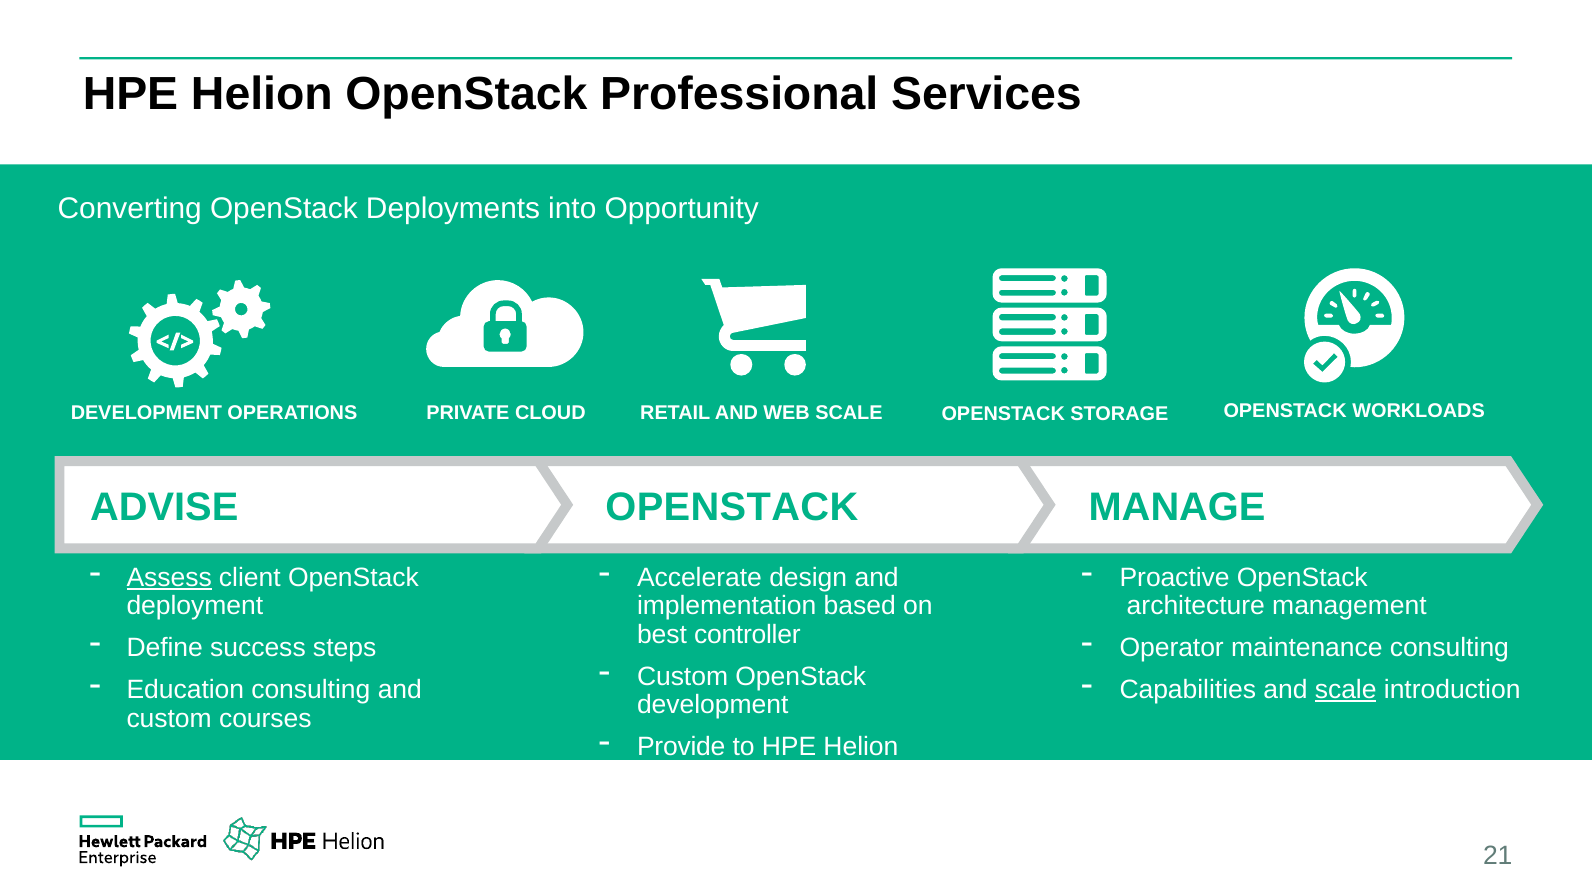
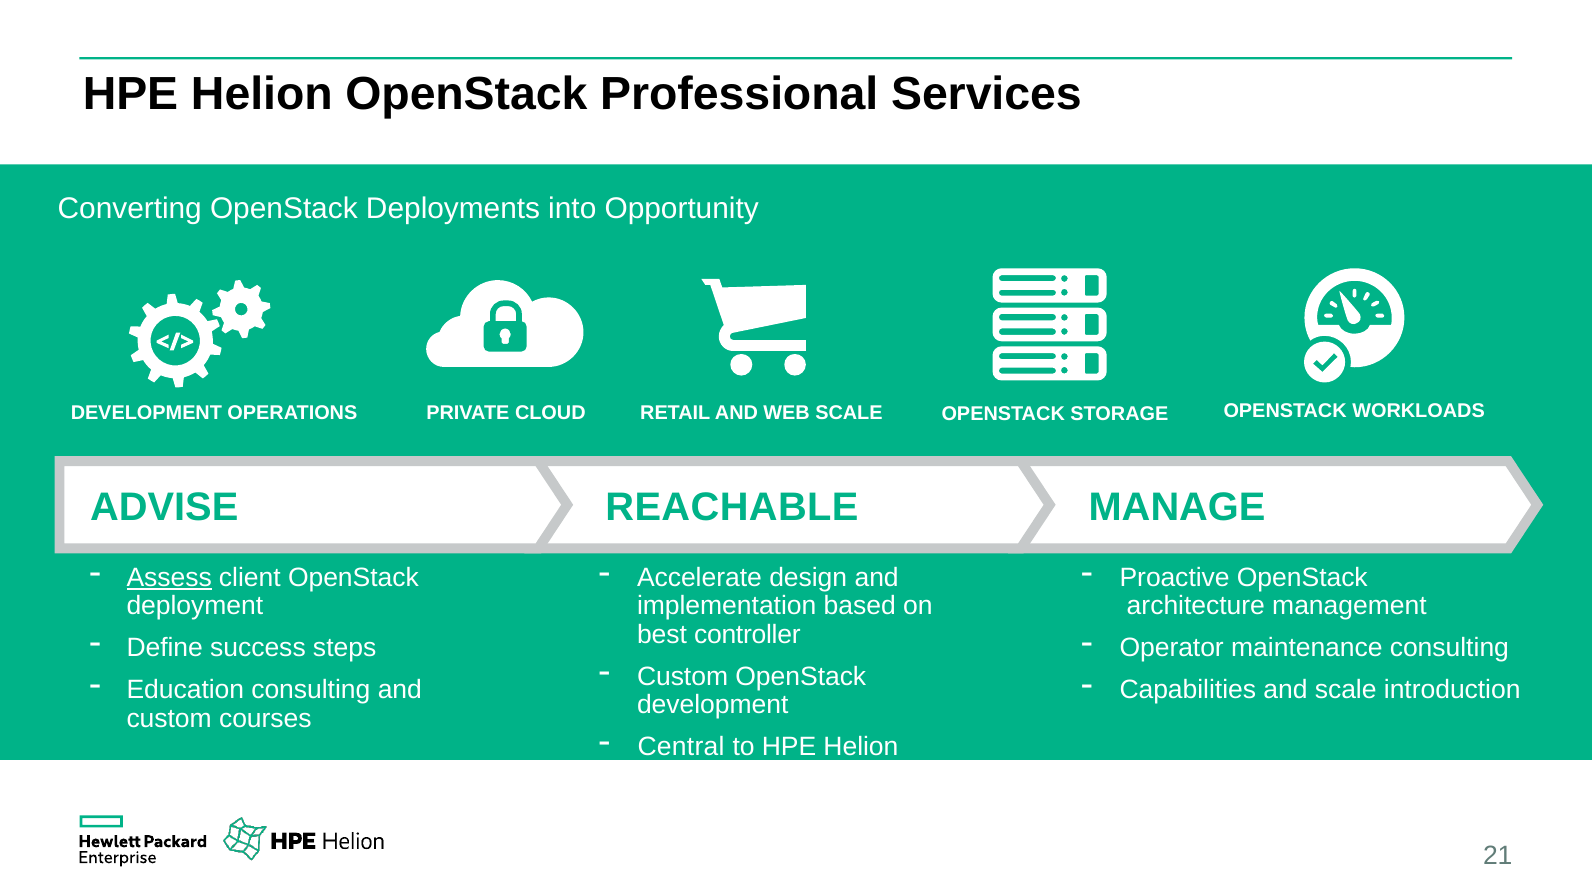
OPENSTACK: OPENSTACK -> REACHABLE (732, 508)
scale underline: present -> none (1346, 690)
Provide: Provide -> Central (681, 747)
